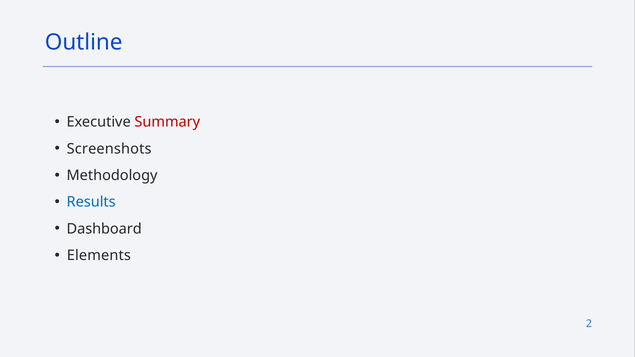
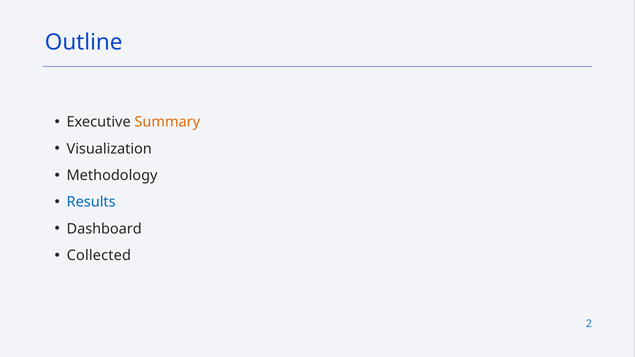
Summary colour: red -> orange (167, 122)
Screenshots: Screenshots -> Visualization (109, 149)
Elements: Elements -> Collected (99, 256)
